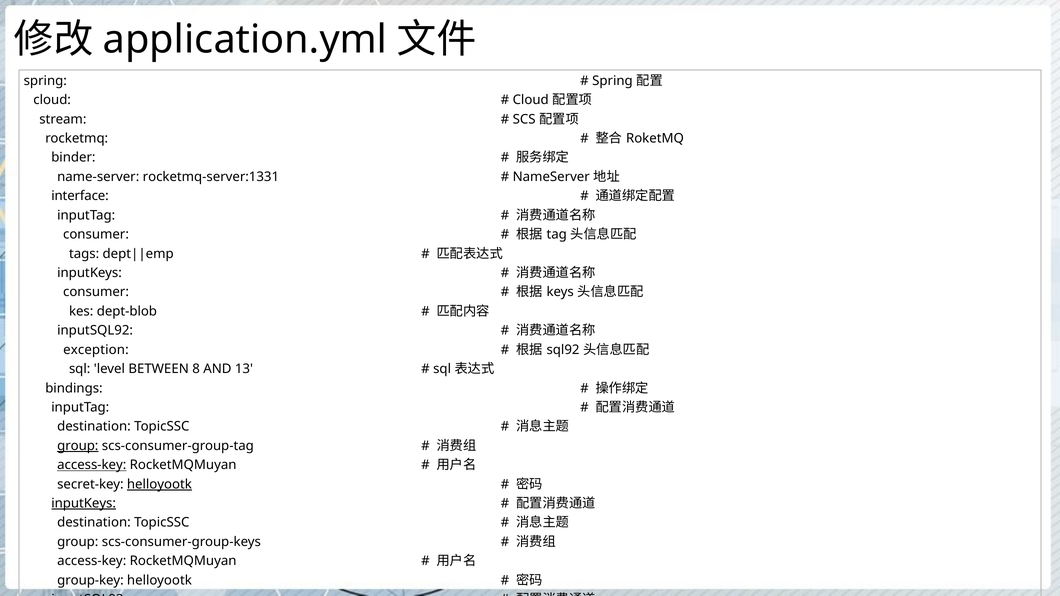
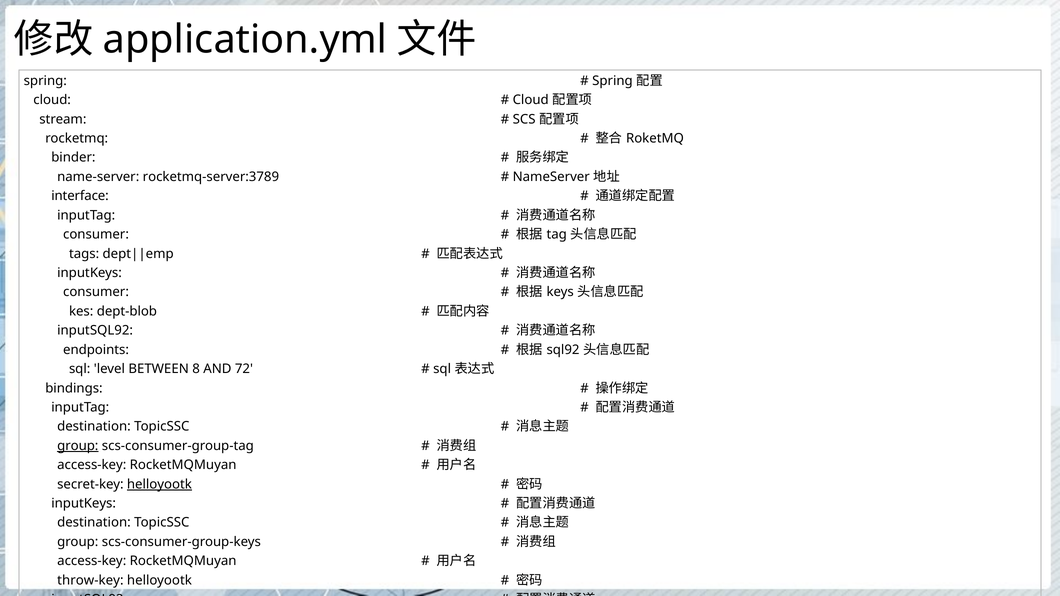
rocketmq-server:1331: rocketmq-server:1331 -> rocketmq-server:3789 (211, 177)
exception: exception -> endpoints (96, 350)
13: 13 -> 72 (244, 369)
access-key underline: present -> none (92, 465)
inputKeys underline: present -> none (84, 504)
group-key: group-key -> throw-key (90, 580)
